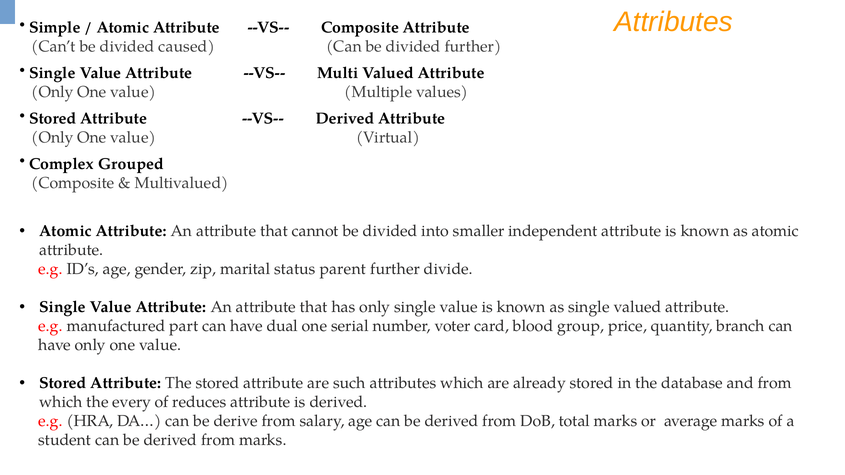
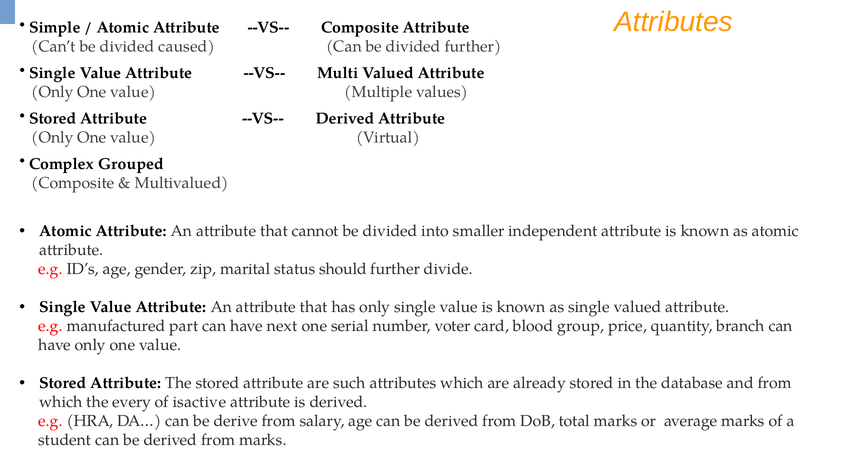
parent: parent -> should (343, 269)
dual: dual -> next (282, 326)
reduces: reduces -> isactive (199, 403)
